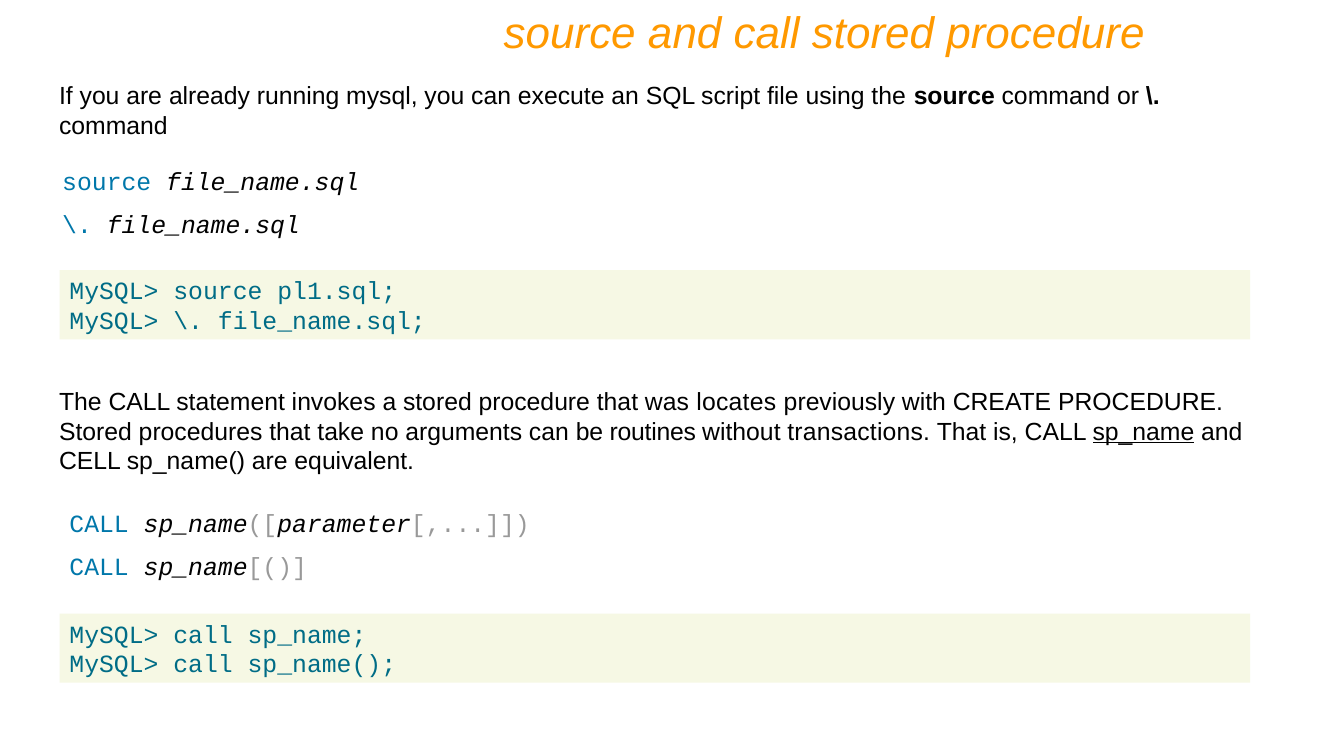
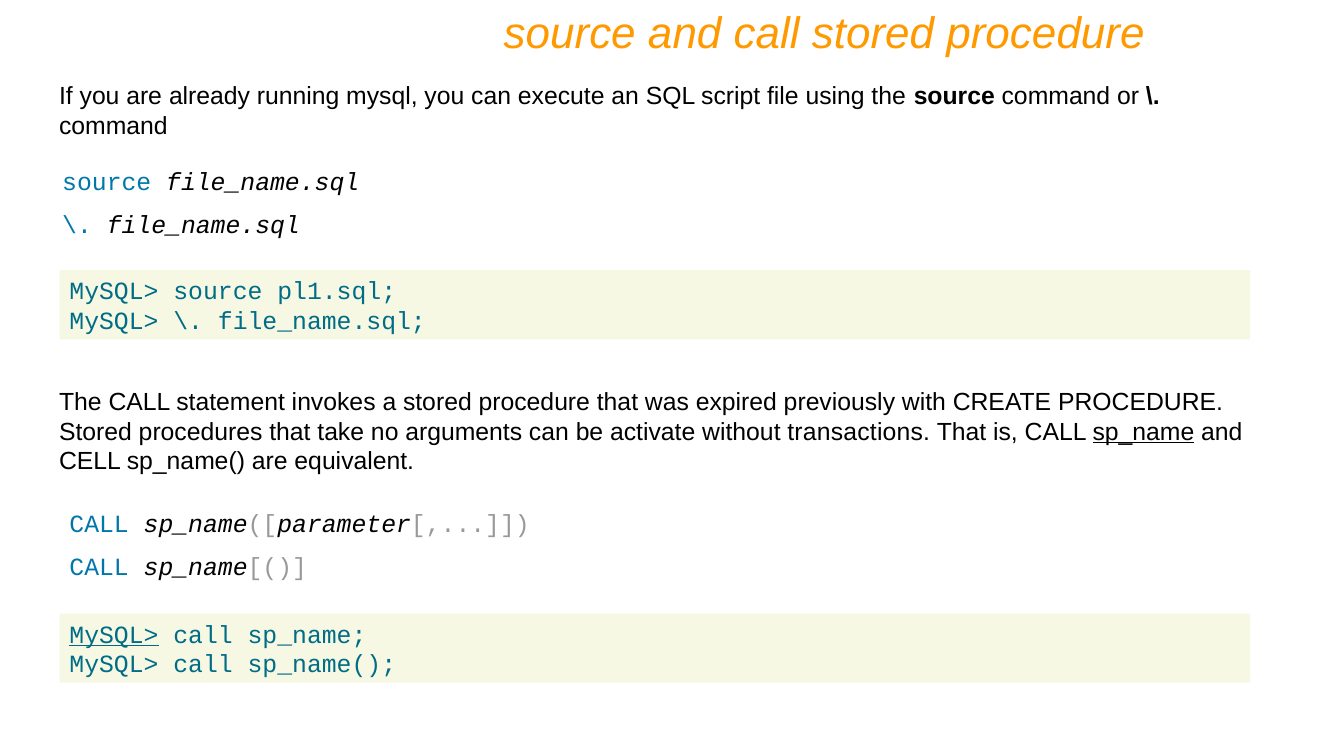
locates: locates -> expired (736, 402)
routines: routines -> activate (653, 432)
MySQL> underline: none -> present (114, 635)
